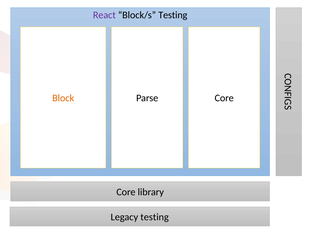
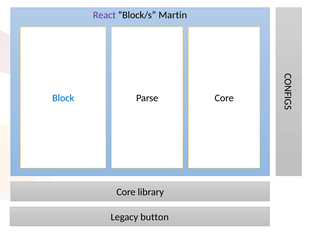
Block/s Testing: Testing -> Martin (173, 15)
Block colour: orange -> blue (63, 98)
Legacy testing: testing -> button (155, 217)
